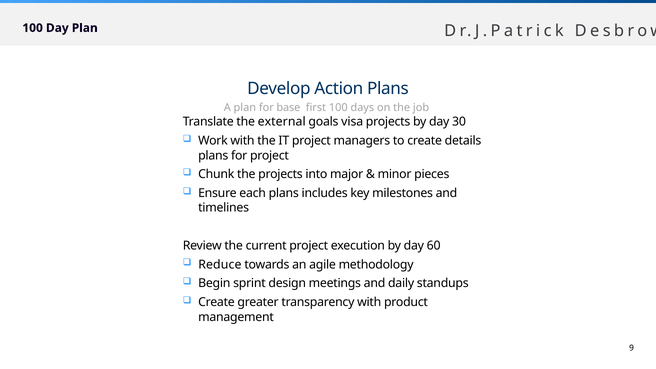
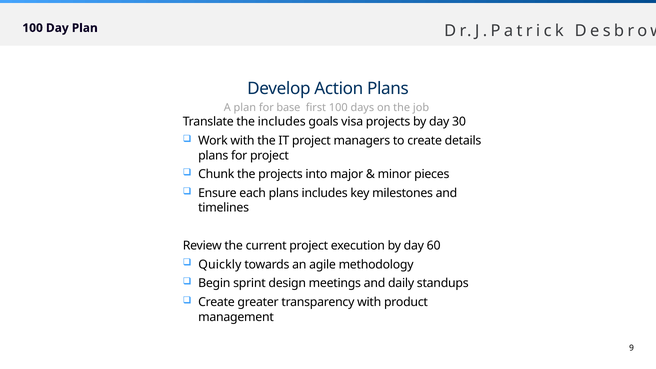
the external: external -> includes (282, 122)
Reduce: Reduce -> Quickly (220, 264)
